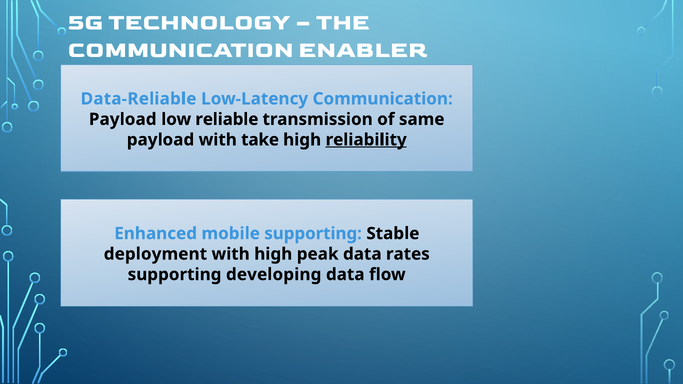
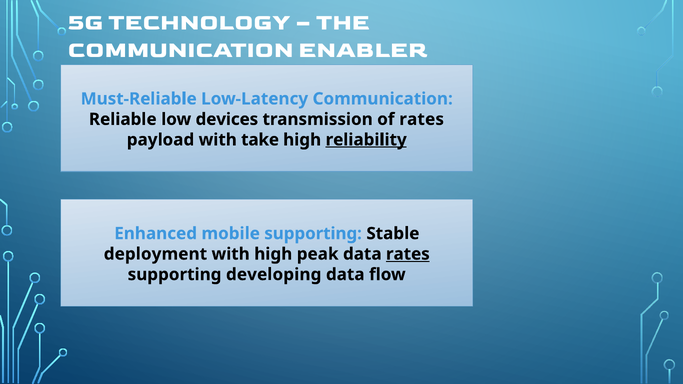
Data-Reliable: Data-Reliable -> Must-Reliable (139, 99)
Payload: Payload -> Reliable (123, 119)
reliable: reliable -> devices (227, 119)
of same: same -> rates (422, 119)
rates underline: none -> present (408, 254)
